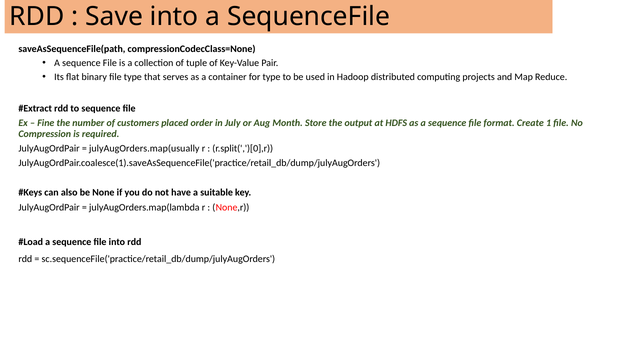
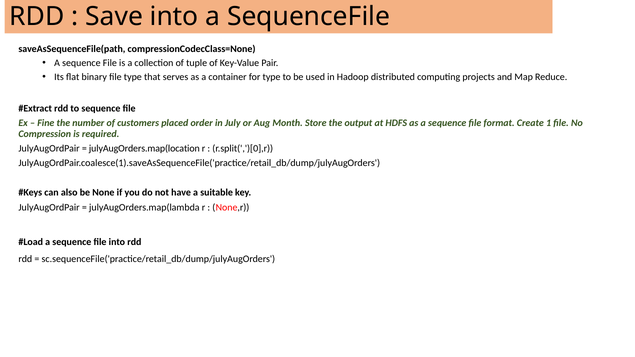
julyAugOrders.map(usually: julyAugOrders.map(usually -> julyAugOrders.map(location (144, 149)
